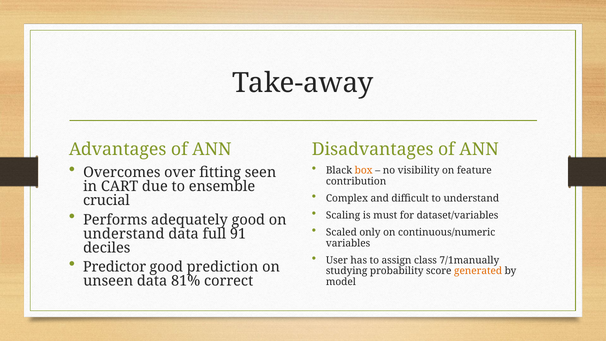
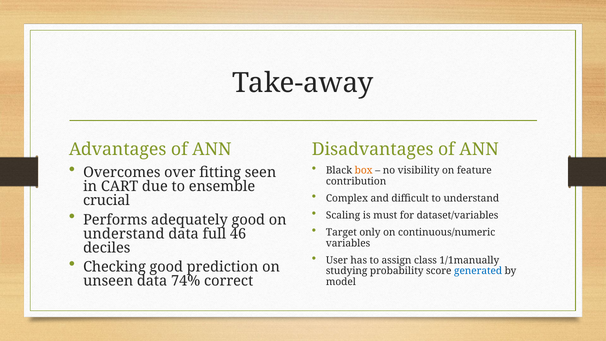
Scaled: Scaled -> Target (341, 232)
91: 91 -> 46 (238, 234)
7/1manually: 7/1manually -> 1/1manually (469, 260)
Predictor: Predictor -> Checking (114, 267)
generated colour: orange -> blue (478, 271)
81%: 81% -> 74% (186, 281)
